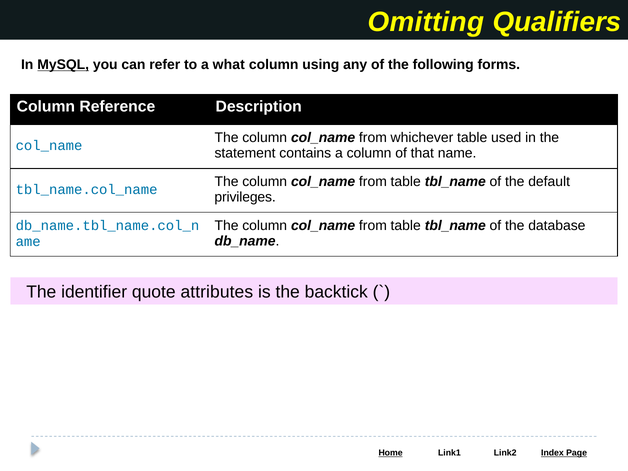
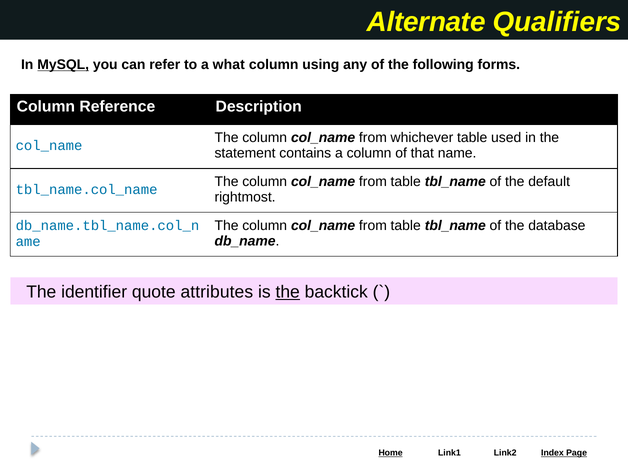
Omitting: Omitting -> Alternate (426, 22)
privileges: privileges -> rightmost (245, 197)
the underline: none -> present (288, 292)
